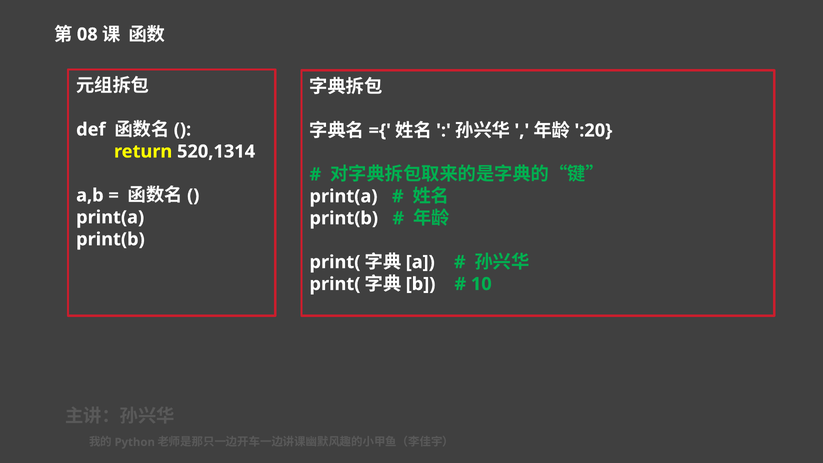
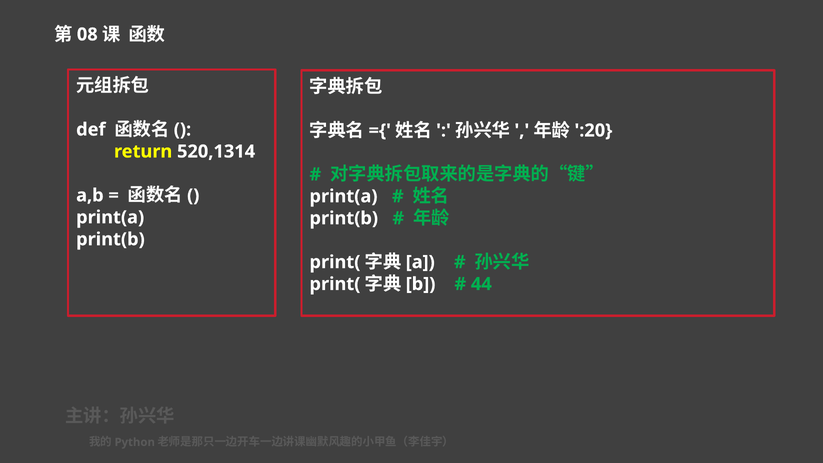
10: 10 -> 44 (481, 284)
